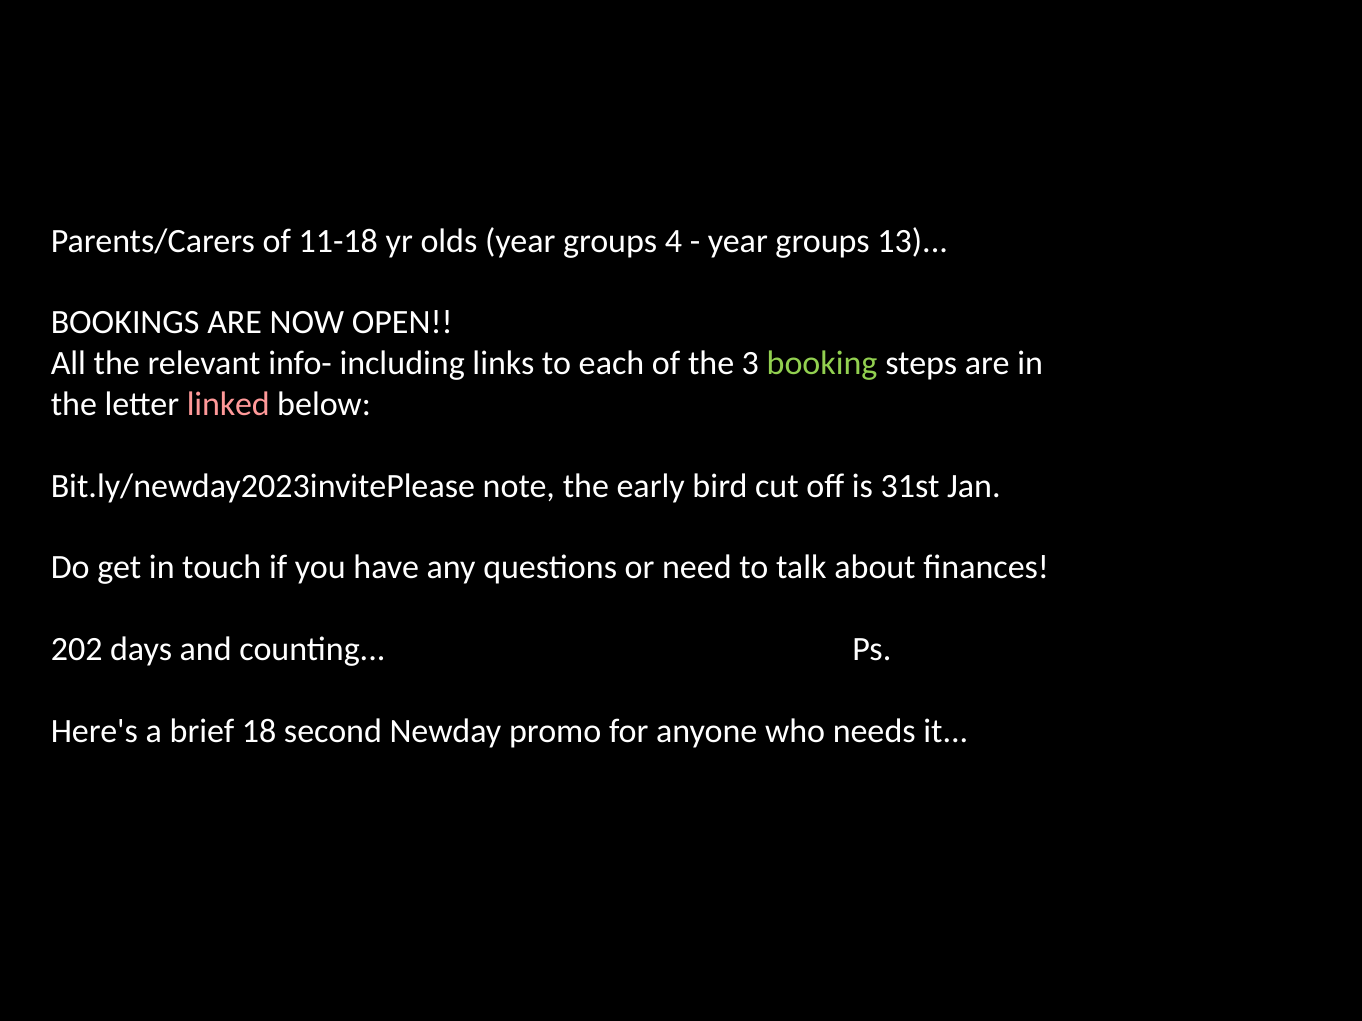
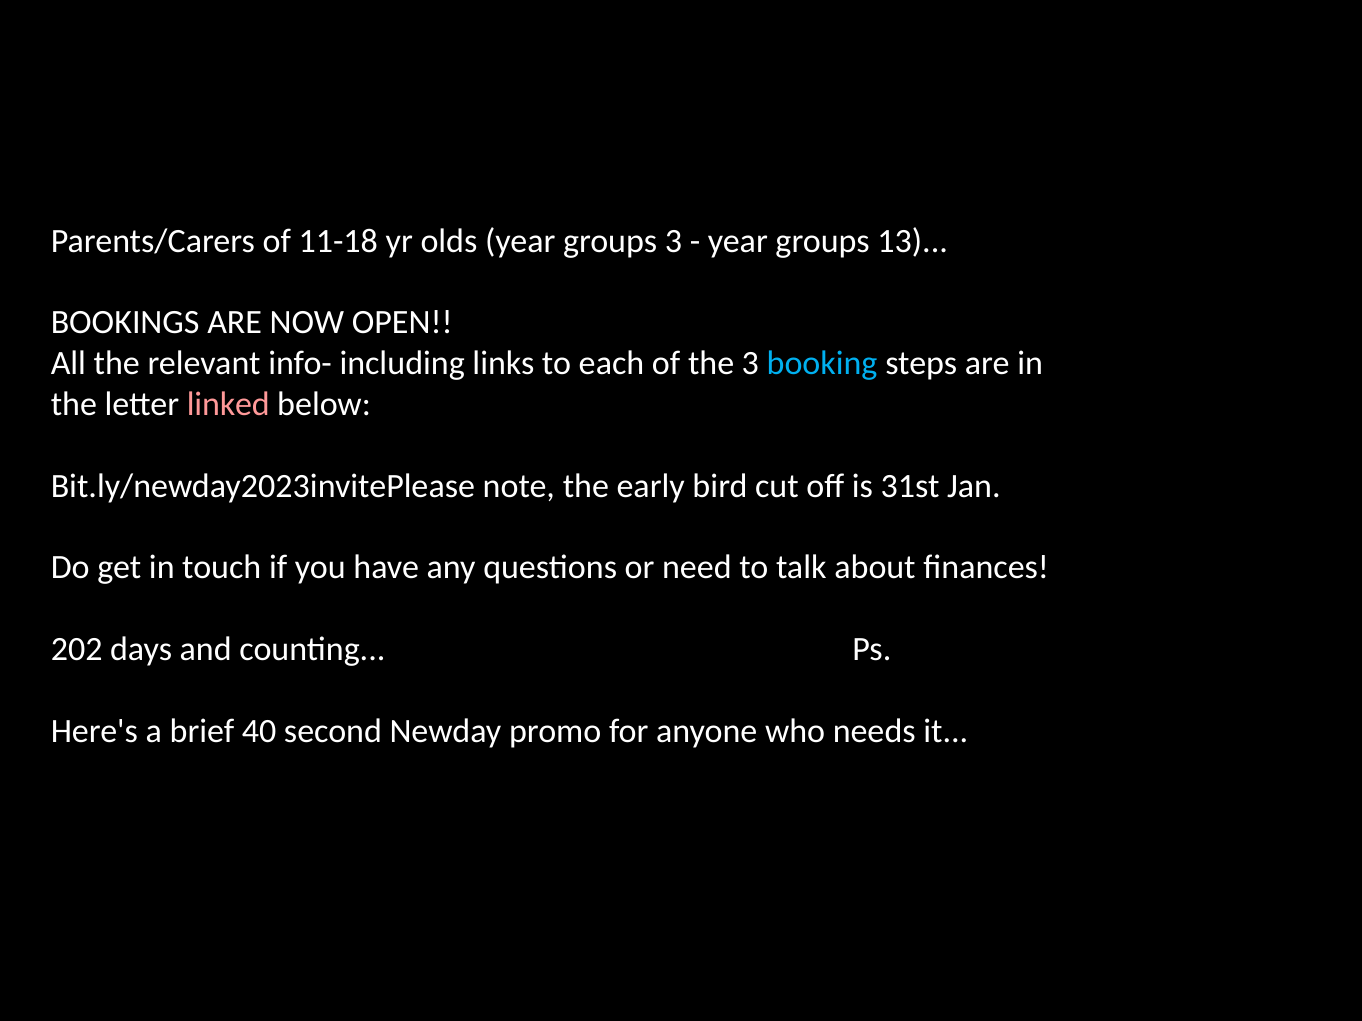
groups 4: 4 -> 3 (674, 241)
booking colour: light green -> light blue (822, 364)
18: 18 -> 40 (259, 731)
